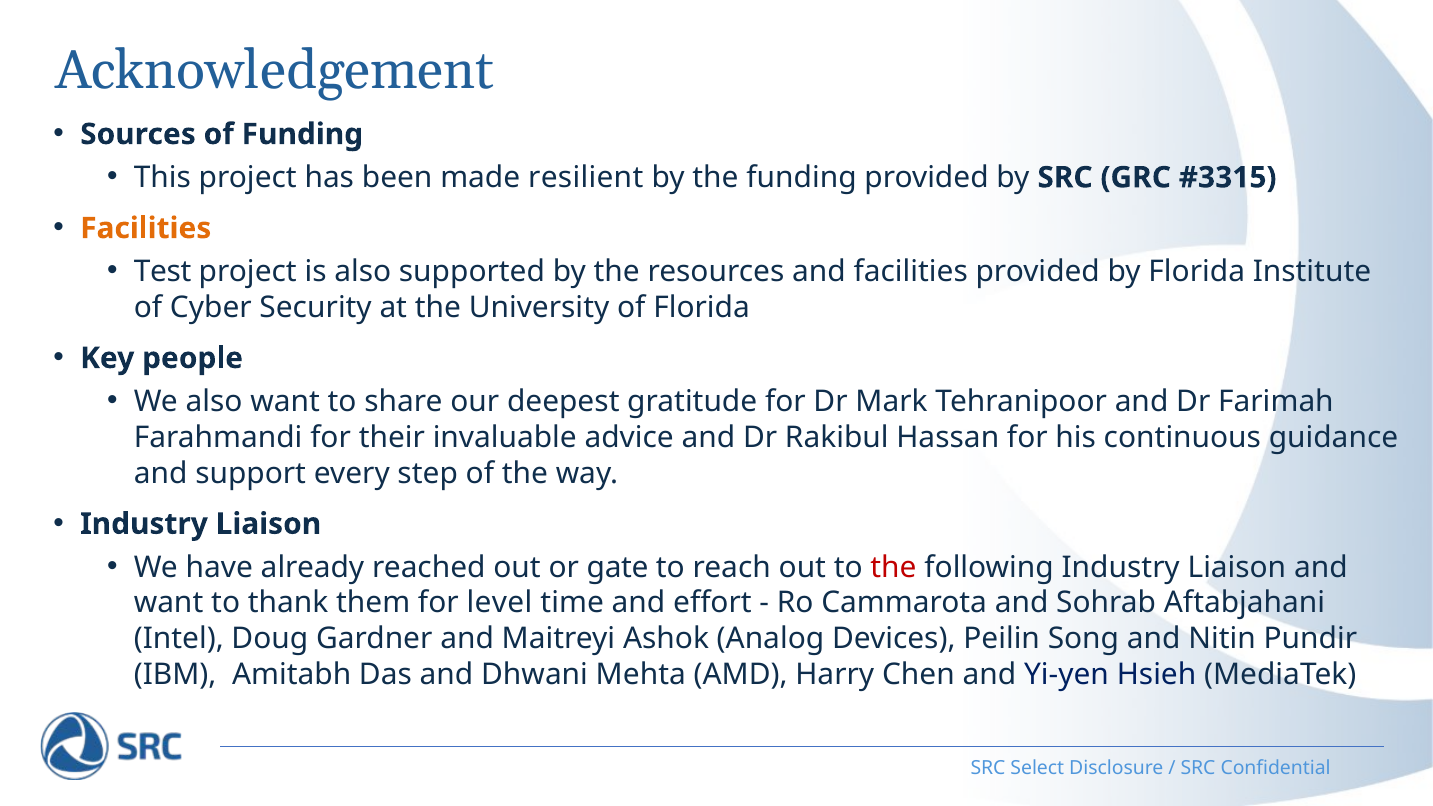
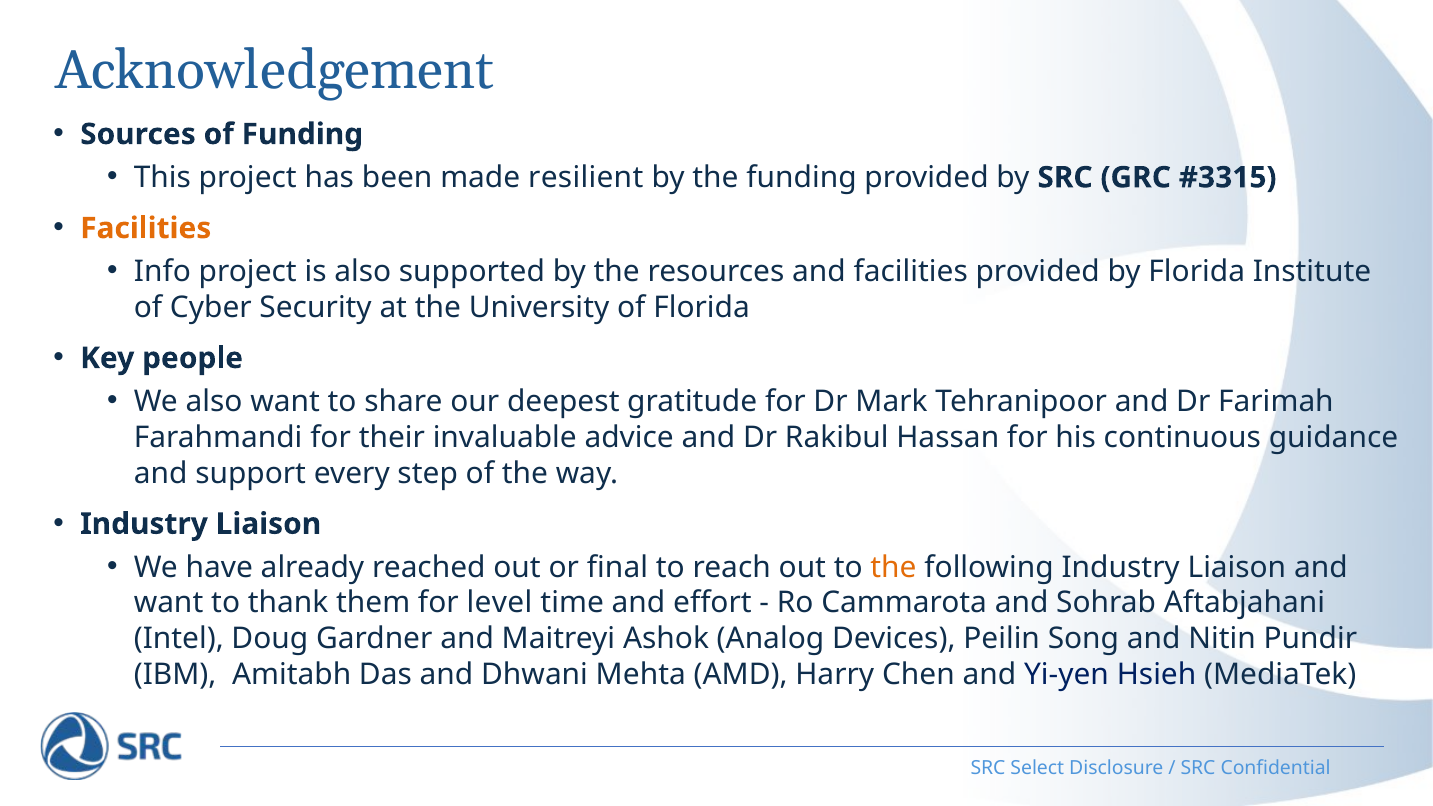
Test: Test -> Info (162, 272)
gate: gate -> final (617, 567)
the colour: red -> orange (893, 567)
